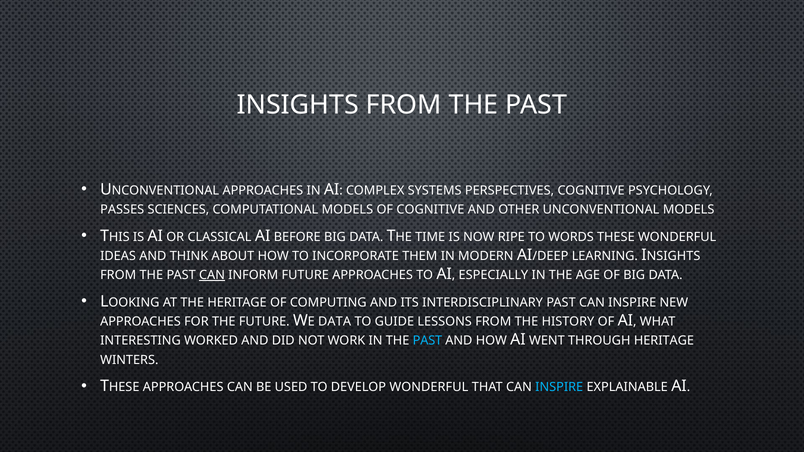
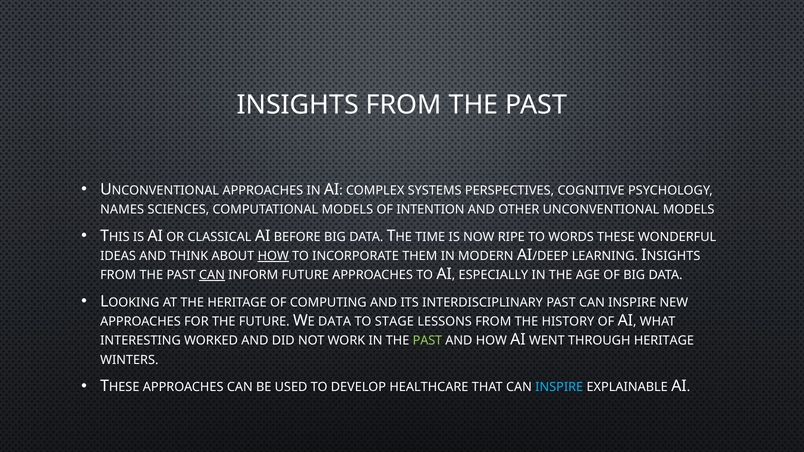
PASSES: PASSES -> NAMES (122, 210)
OF COGNITIVE: COGNITIVE -> INTENTION (430, 210)
HOW underline: none -> present (273, 256)
GUIDE: GUIDE -> STAGE (394, 322)
PAST colour: light blue -> light green (427, 341)
DEVELOP WONDERFUL: WONDERFUL -> HEALTHCARE (429, 387)
